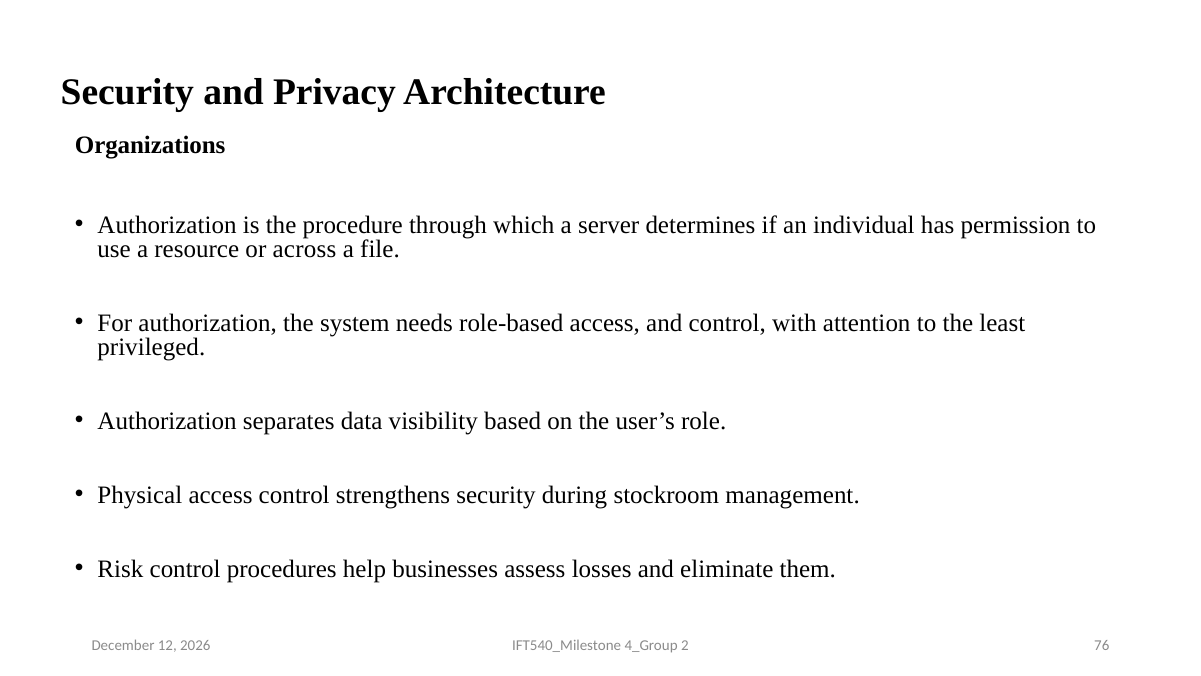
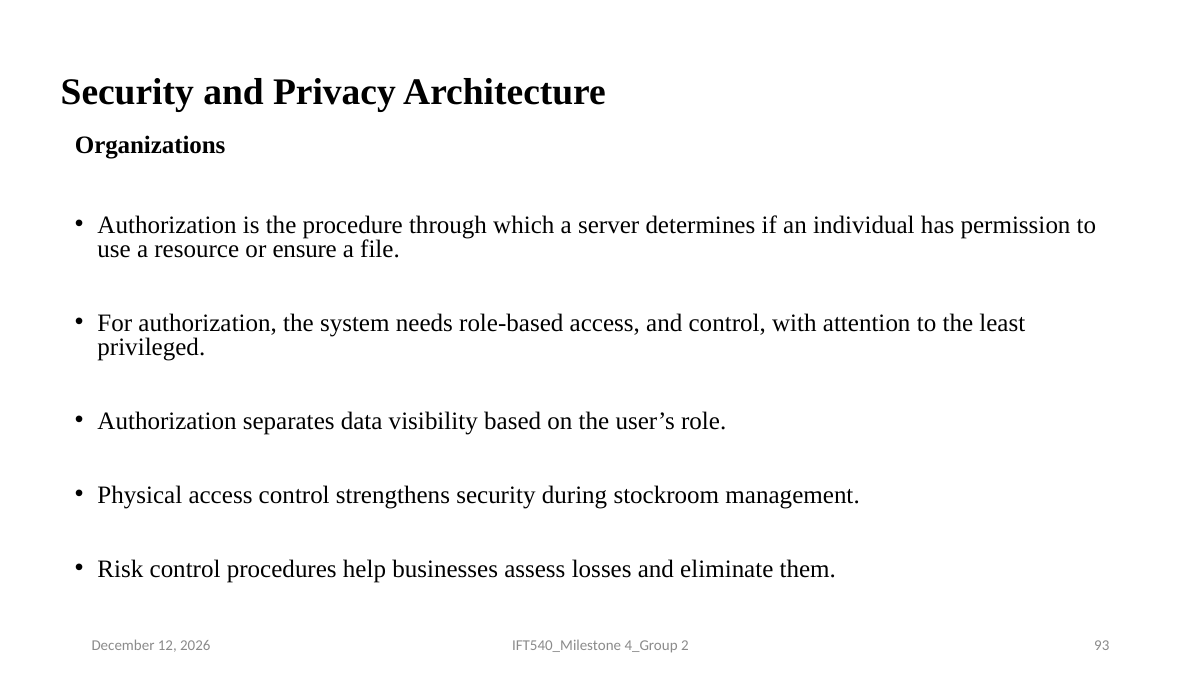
across: across -> ensure (305, 249)
76: 76 -> 93 (1102, 645)
